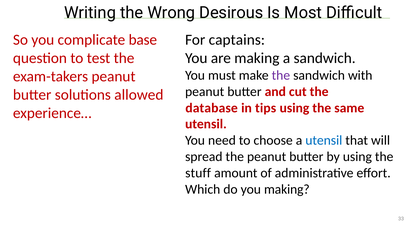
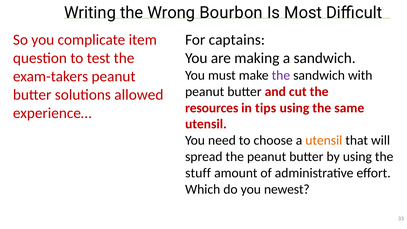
Desirous: Desirous -> Bourbon (231, 13)
base: base -> item (143, 40)
database: database -> resources (212, 108)
utensil colour: blue -> orange (324, 140)
you making: making -> newest (287, 189)
